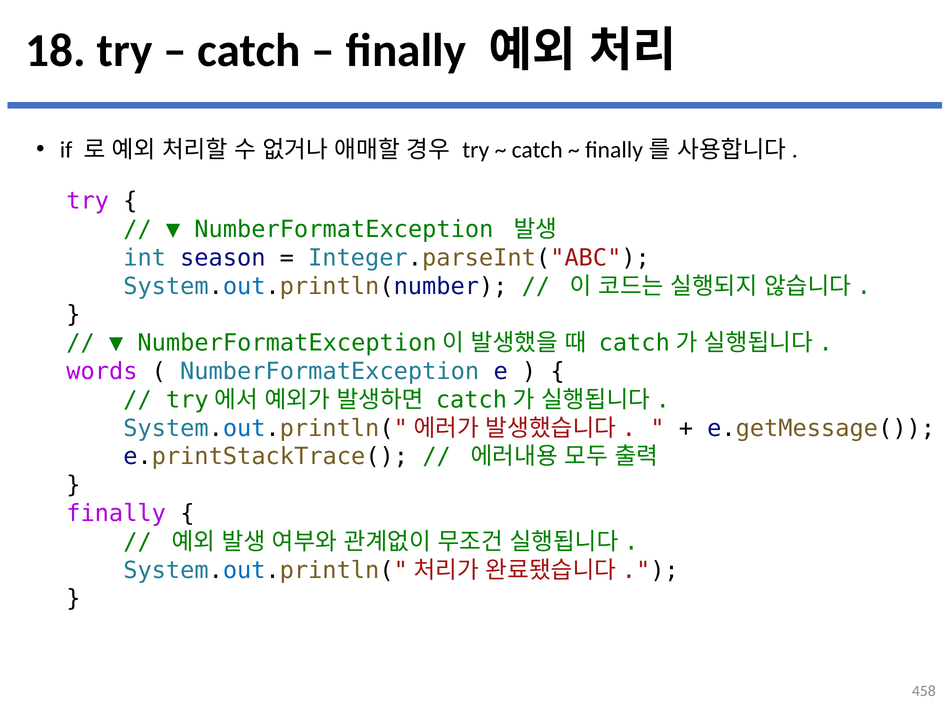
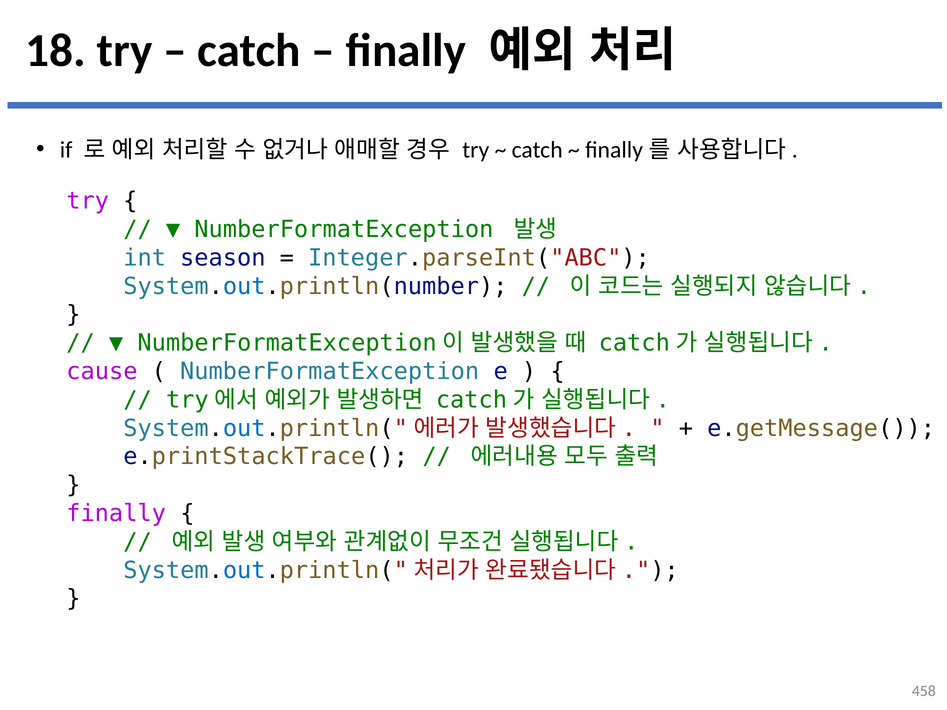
words: words -> cause (102, 372)
